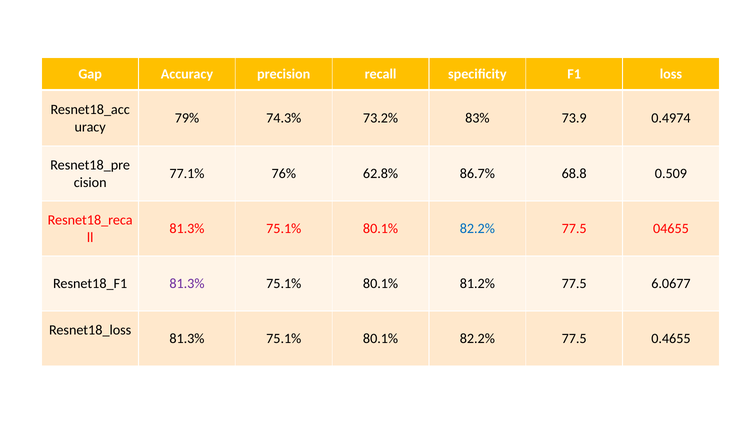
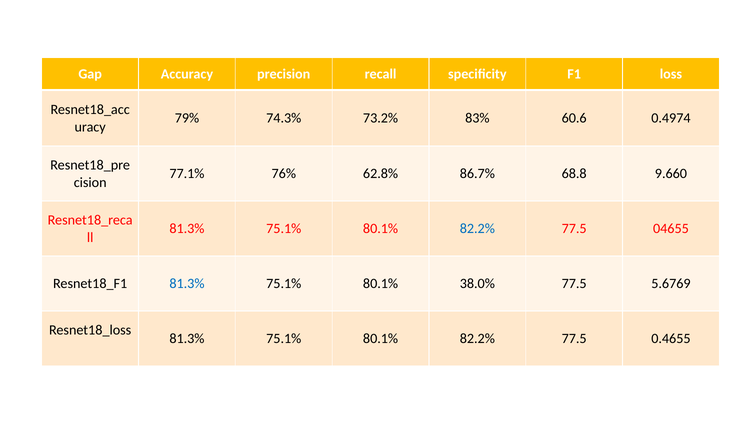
73.9: 73.9 -> 60.6 (574, 118)
0.509: 0.509 -> 9.660 (671, 174)
81.3% colour: purple -> blue (187, 283)
81.2%: 81.2% -> 38.0% (477, 283)
6.0677: 6.0677 -> 5.6769 (671, 283)
